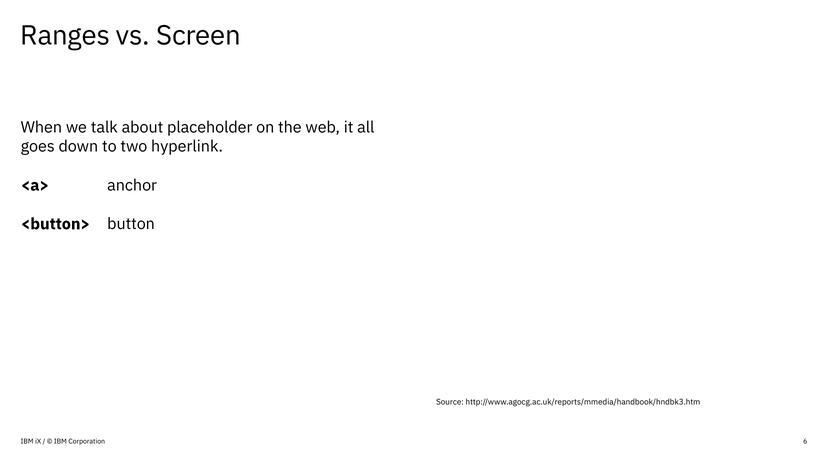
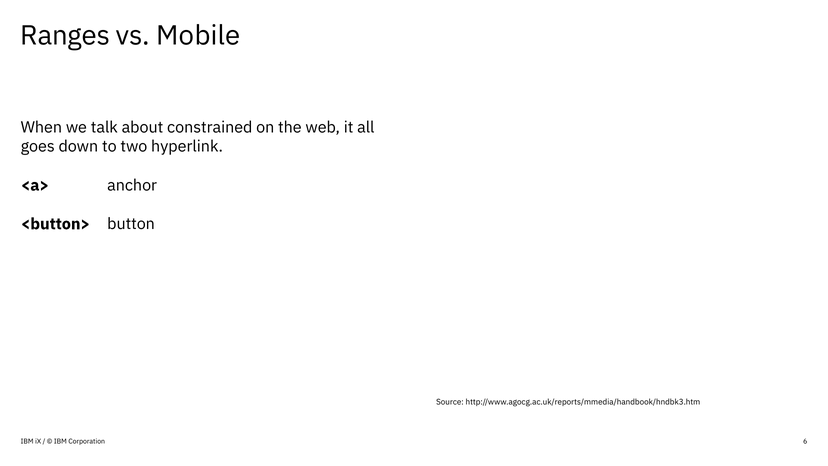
Screen: Screen -> Mobile (198, 35)
placeholder: placeholder -> constrained (210, 127)
